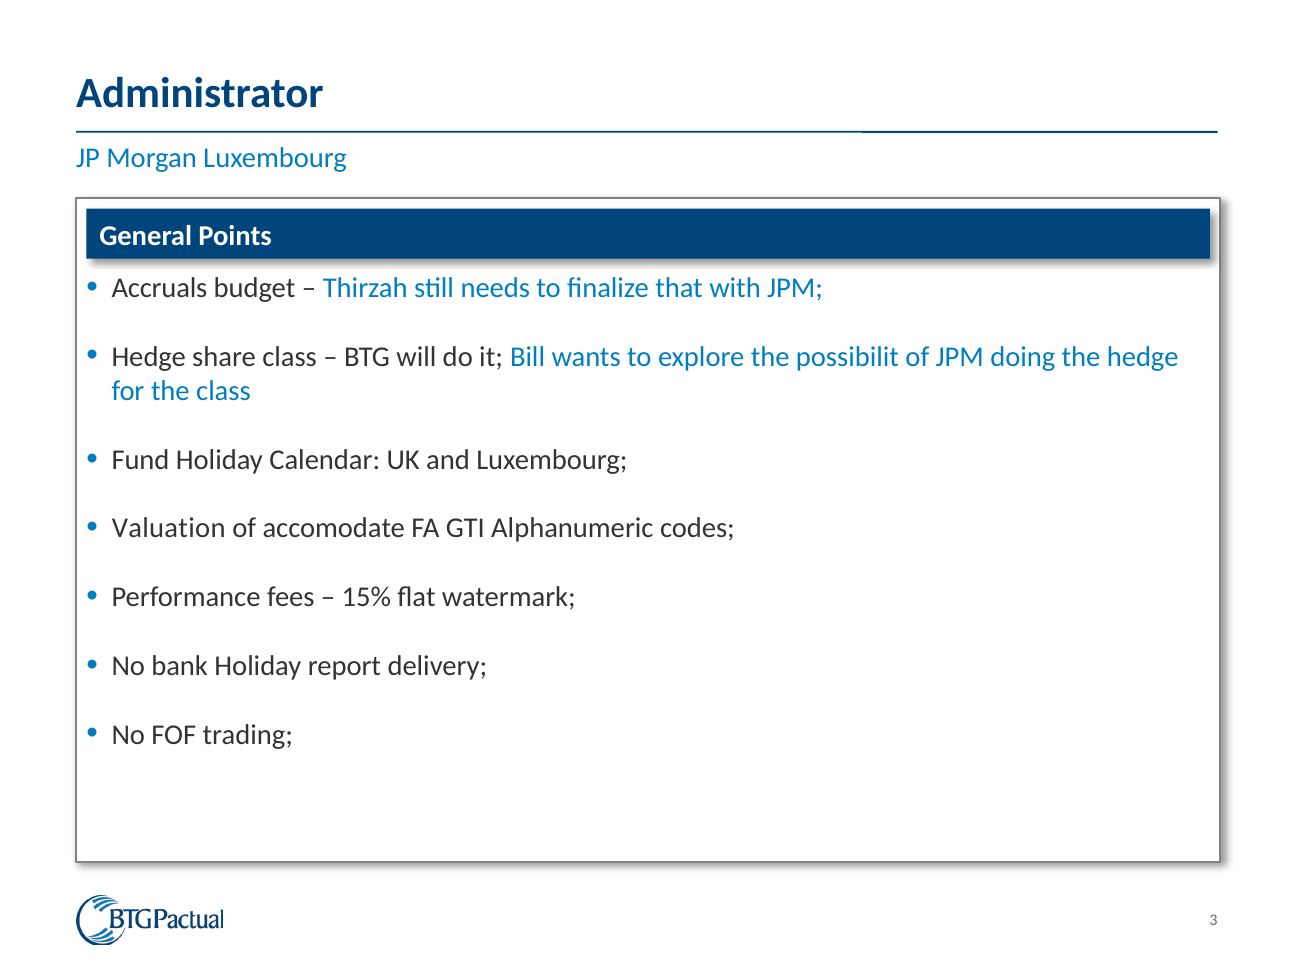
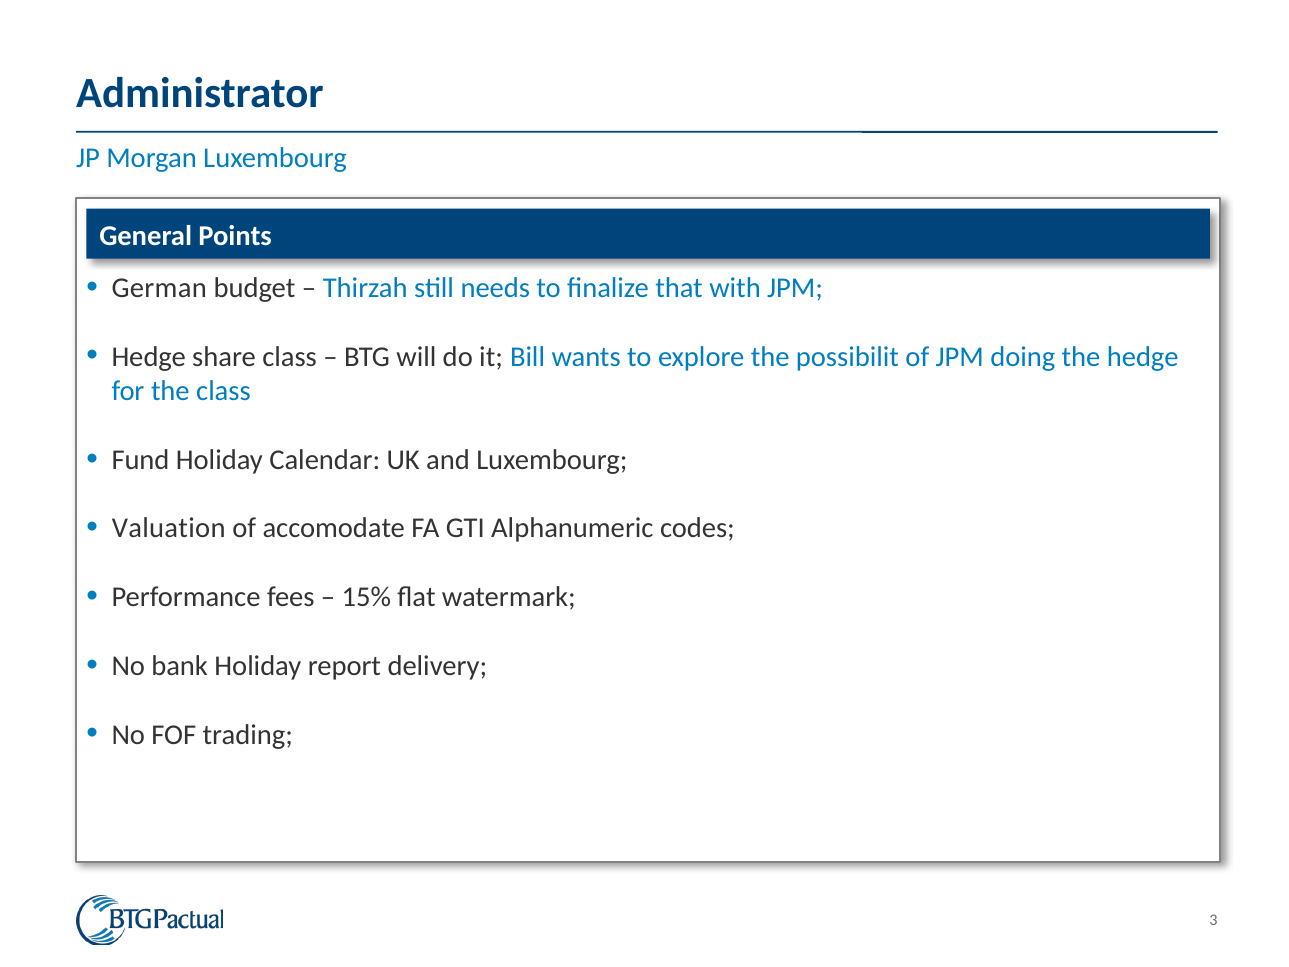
Accruals: Accruals -> German (159, 288)
